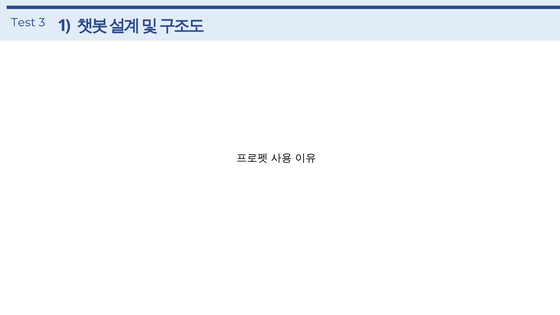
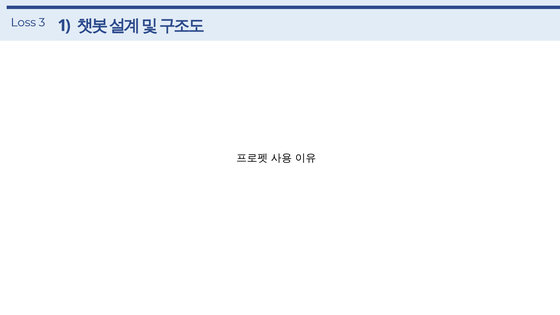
Test: Test -> Loss (23, 22)
